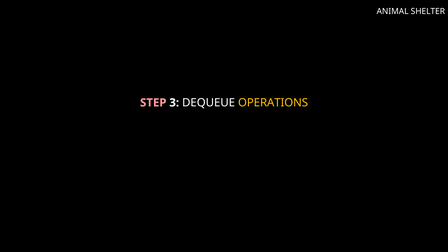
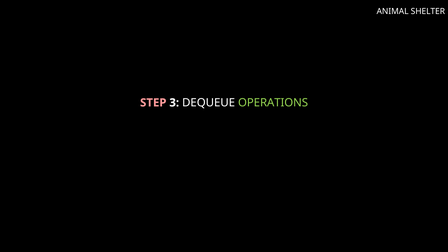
OPERATIONS colour: yellow -> light green (273, 103)
